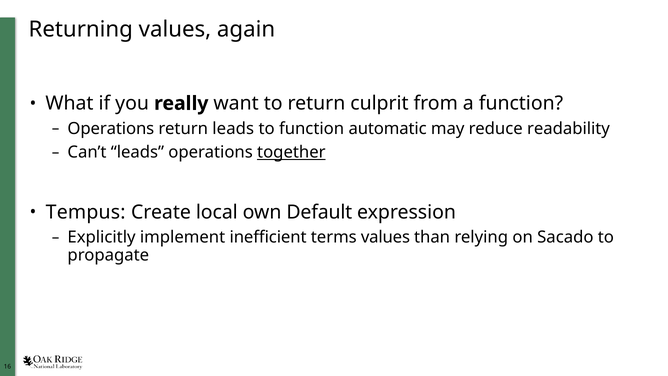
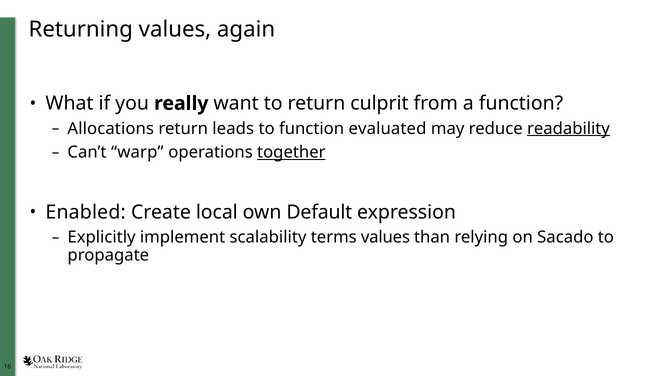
Operations: Operations -> Allocations (111, 128)
automatic: automatic -> evaluated (387, 128)
readability underline: none -> present (568, 128)
Can’t leads: leads -> warp (137, 152)
Tempus: Tempus -> Enabled (86, 212)
inefficient: inefficient -> scalability (268, 237)
